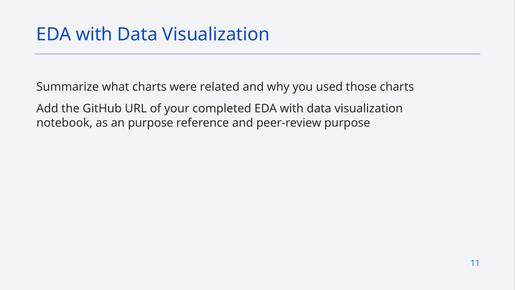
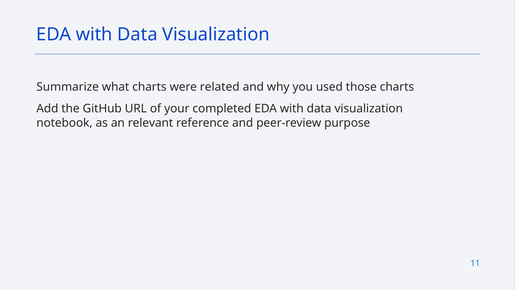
an purpose: purpose -> relevant (151, 123)
